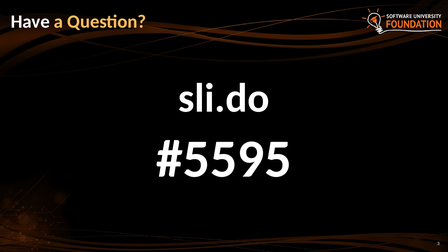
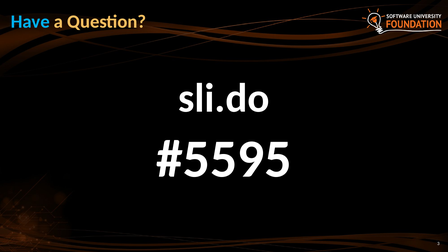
Have colour: white -> light blue (30, 22)
